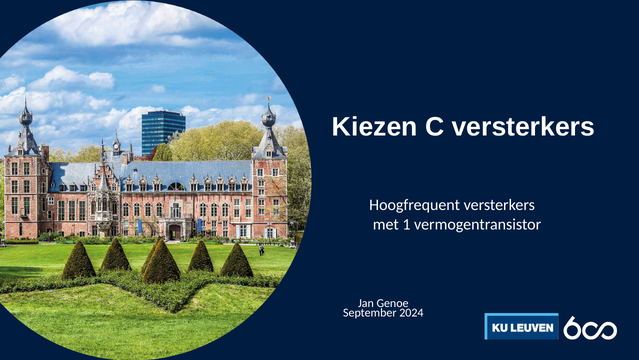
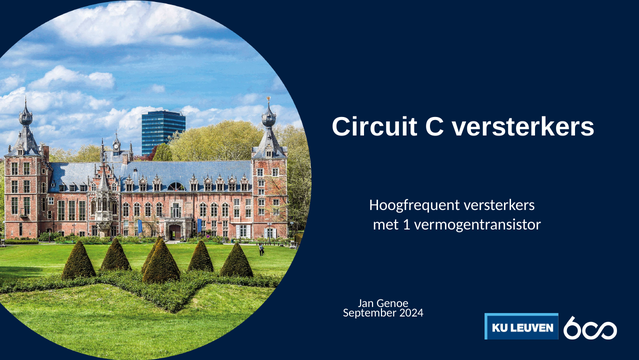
Kiezen: Kiezen -> Circuit (375, 127)
